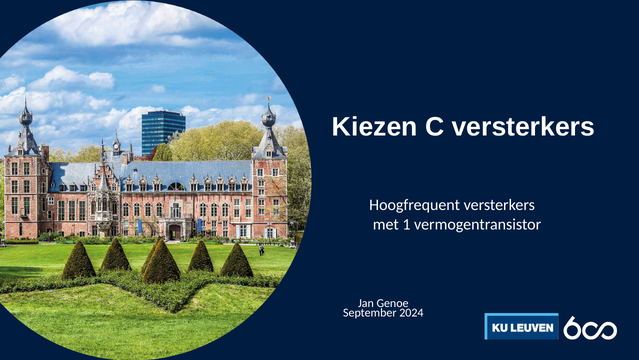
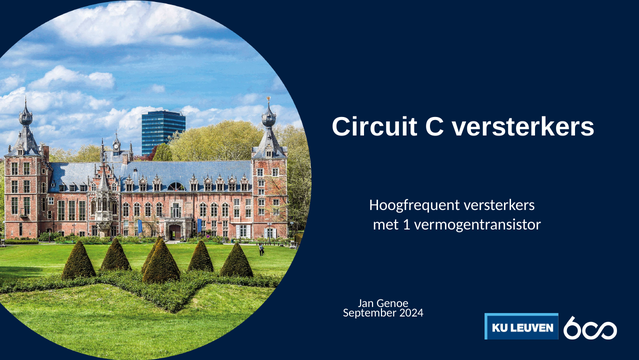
Kiezen: Kiezen -> Circuit (375, 127)
